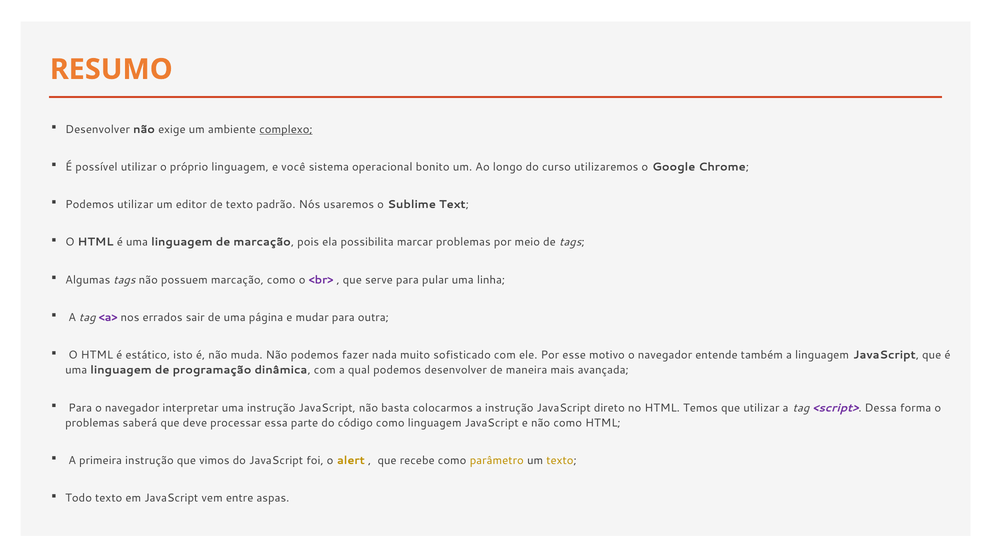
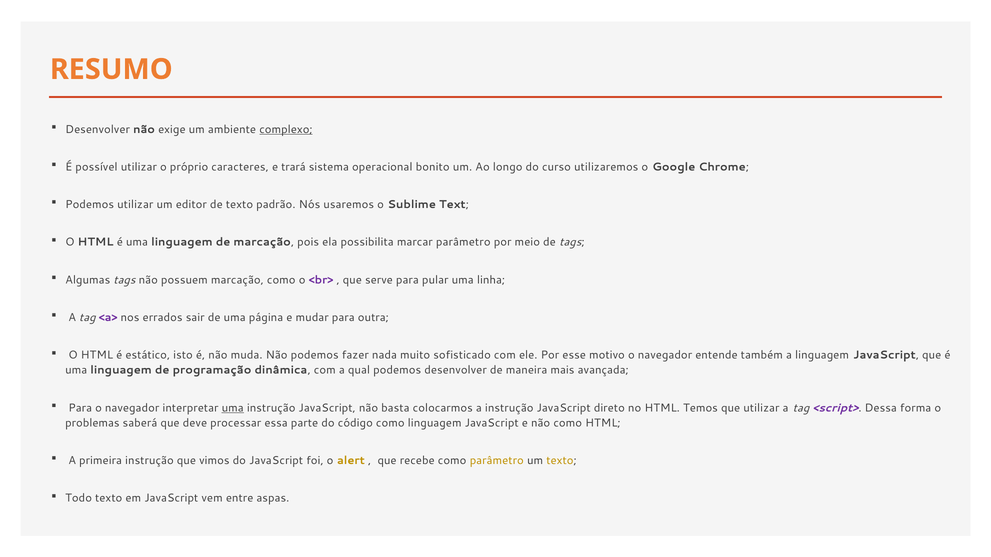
próprio linguagem: linguagem -> caracteres (240, 167)
você: você -> trará (293, 167)
marcar problemas: problemas -> parâmetro (463, 242)
uma underline: none -> present (233, 408)
